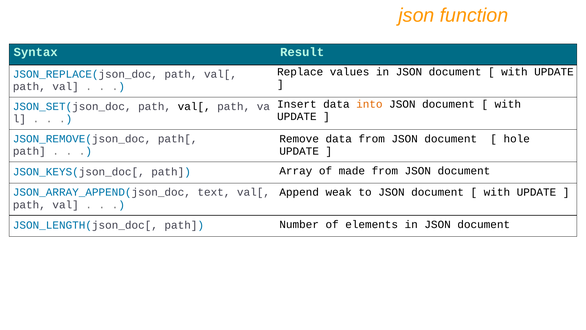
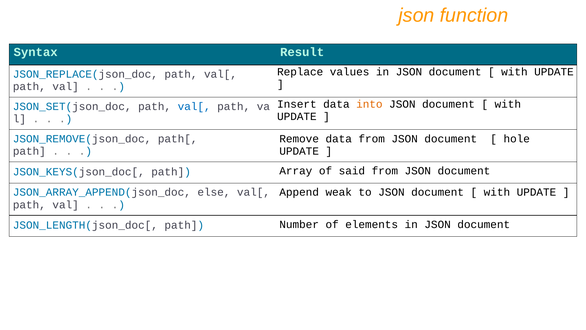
val[ colour: black -> blue (194, 106)
made: made -> said (352, 171)
text: text -> else (214, 192)
